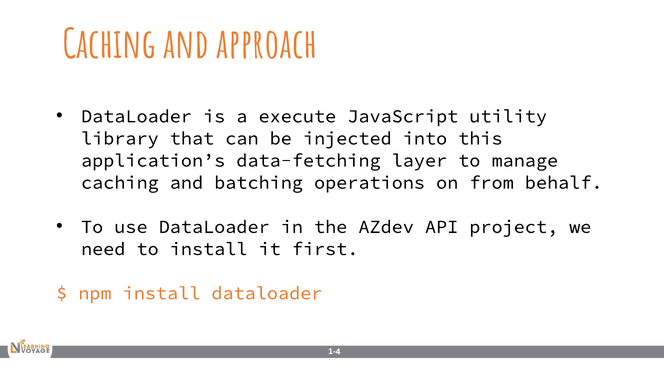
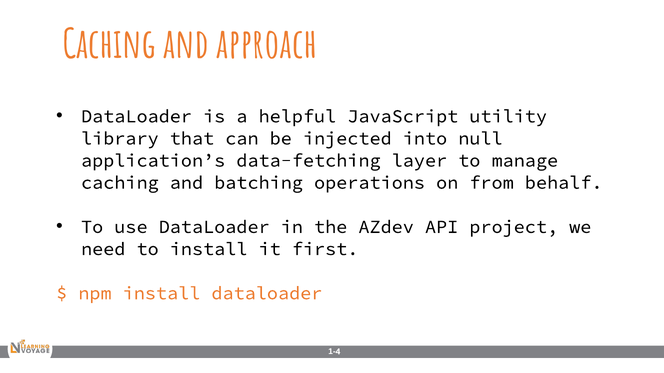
execute: execute -> helpful (297, 116)
this: this -> null (480, 139)
